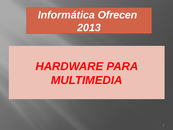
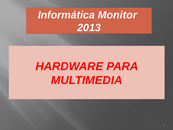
Ofrecen: Ofrecen -> Monitor (117, 15)
